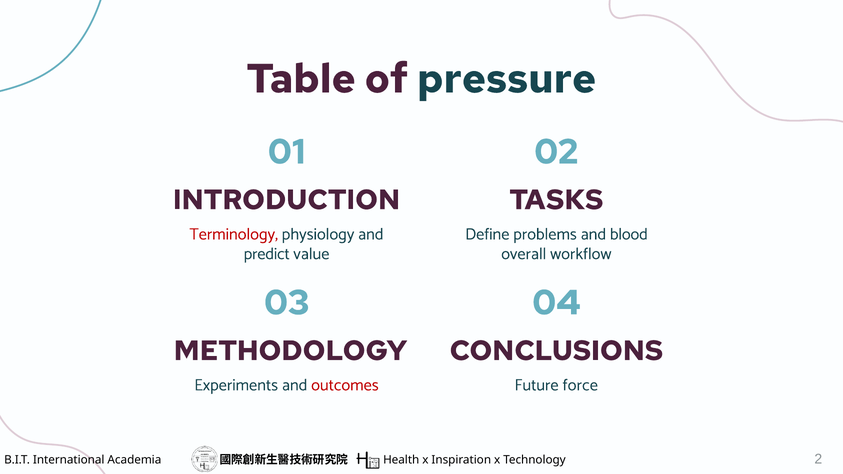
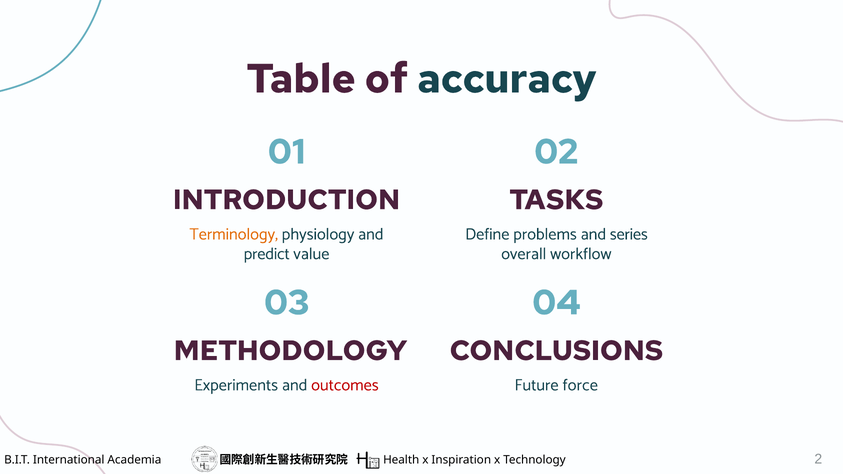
pressure: pressure -> accuracy (507, 79)
Terminology colour: red -> orange (234, 234)
blood: blood -> series (629, 234)
